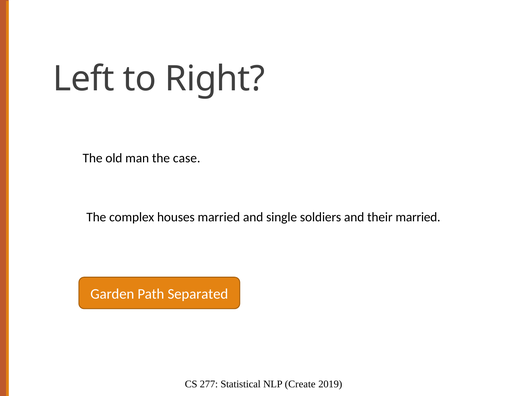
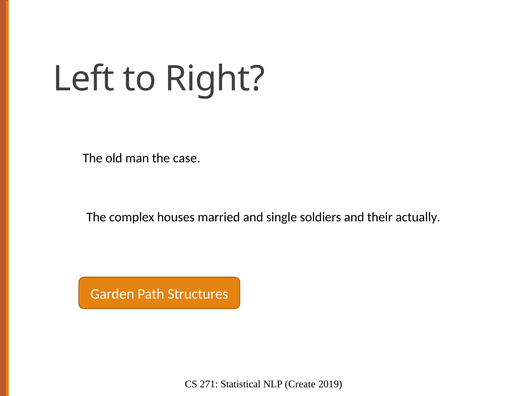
their married: married -> actually (418, 217)
Separated: Separated -> Structures (198, 293)
277: 277 -> 271 (209, 384)
